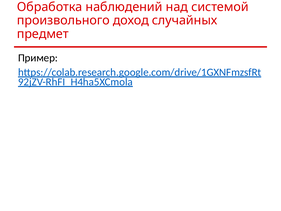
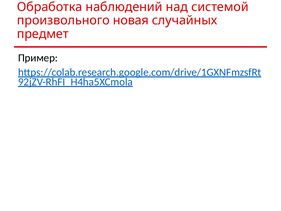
доход: доход -> новая (131, 20)
